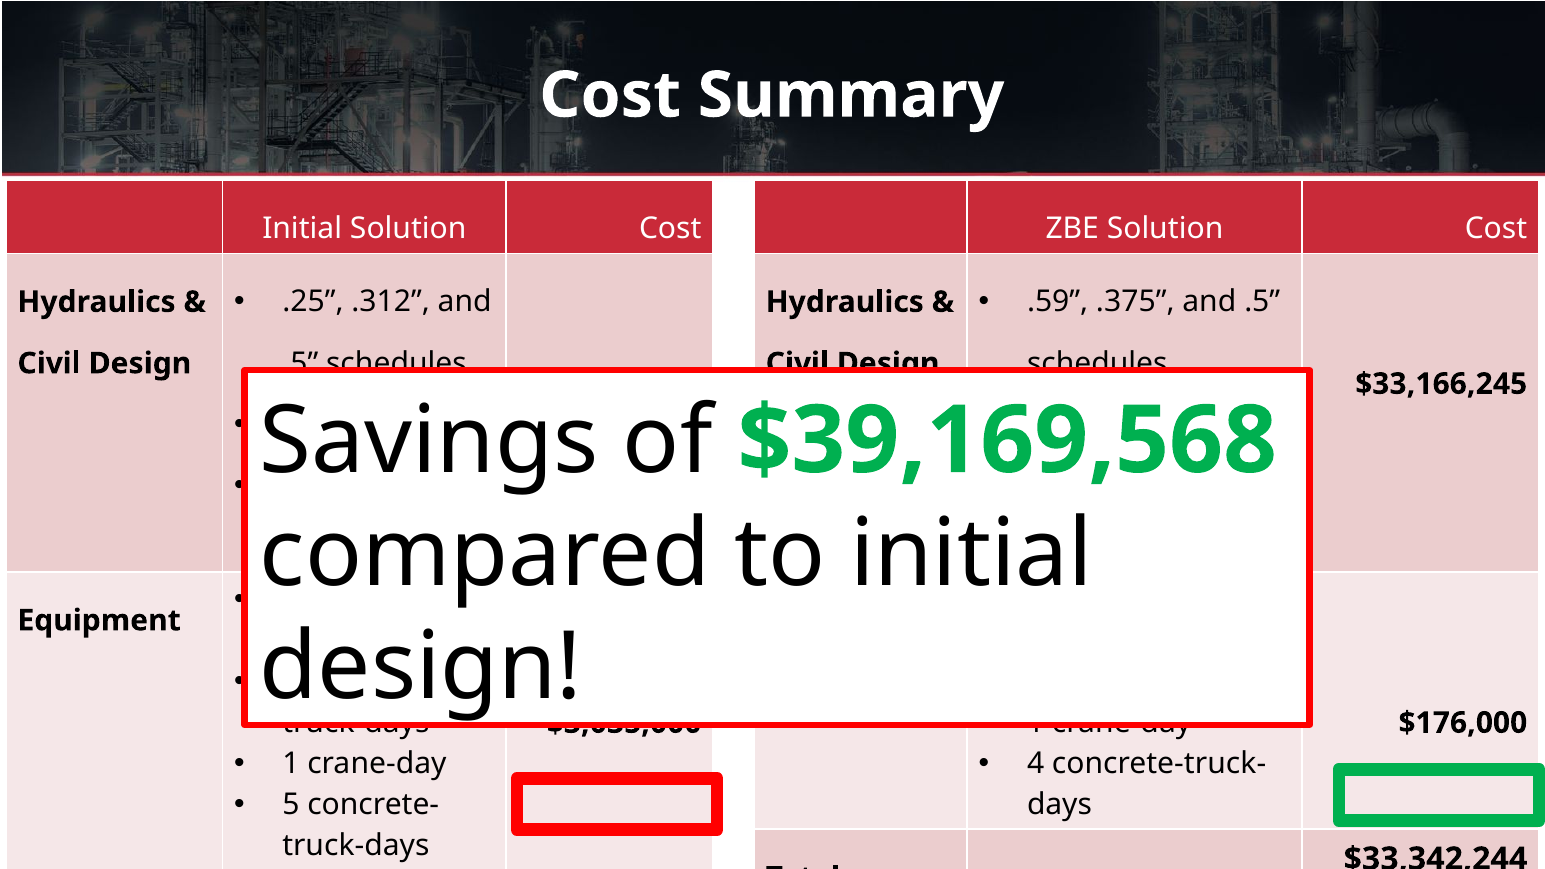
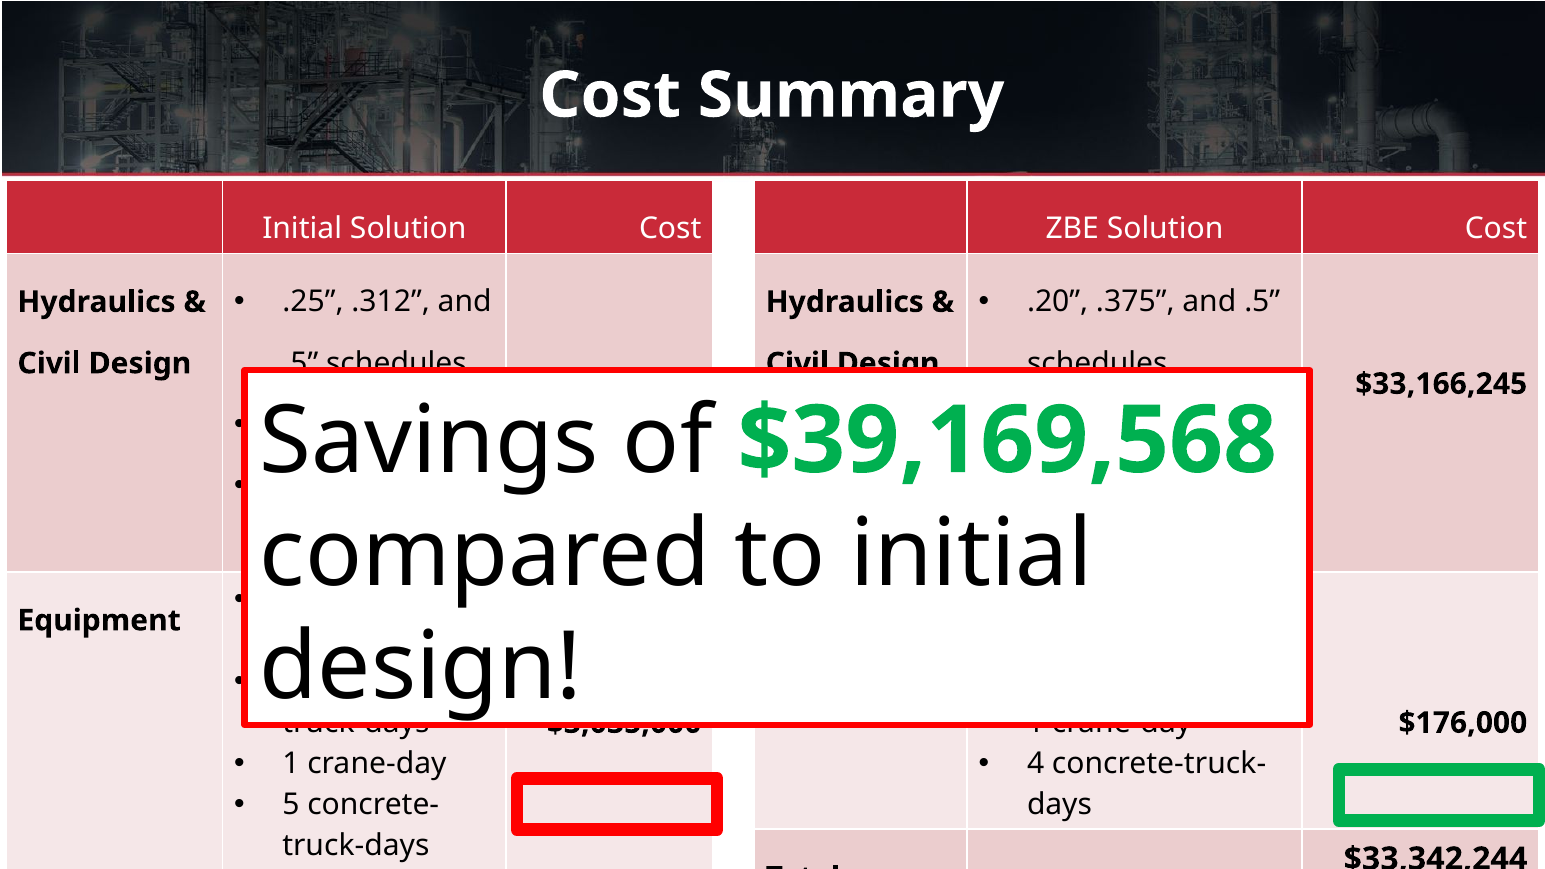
.59: .59 -> .20 (1058, 302)
